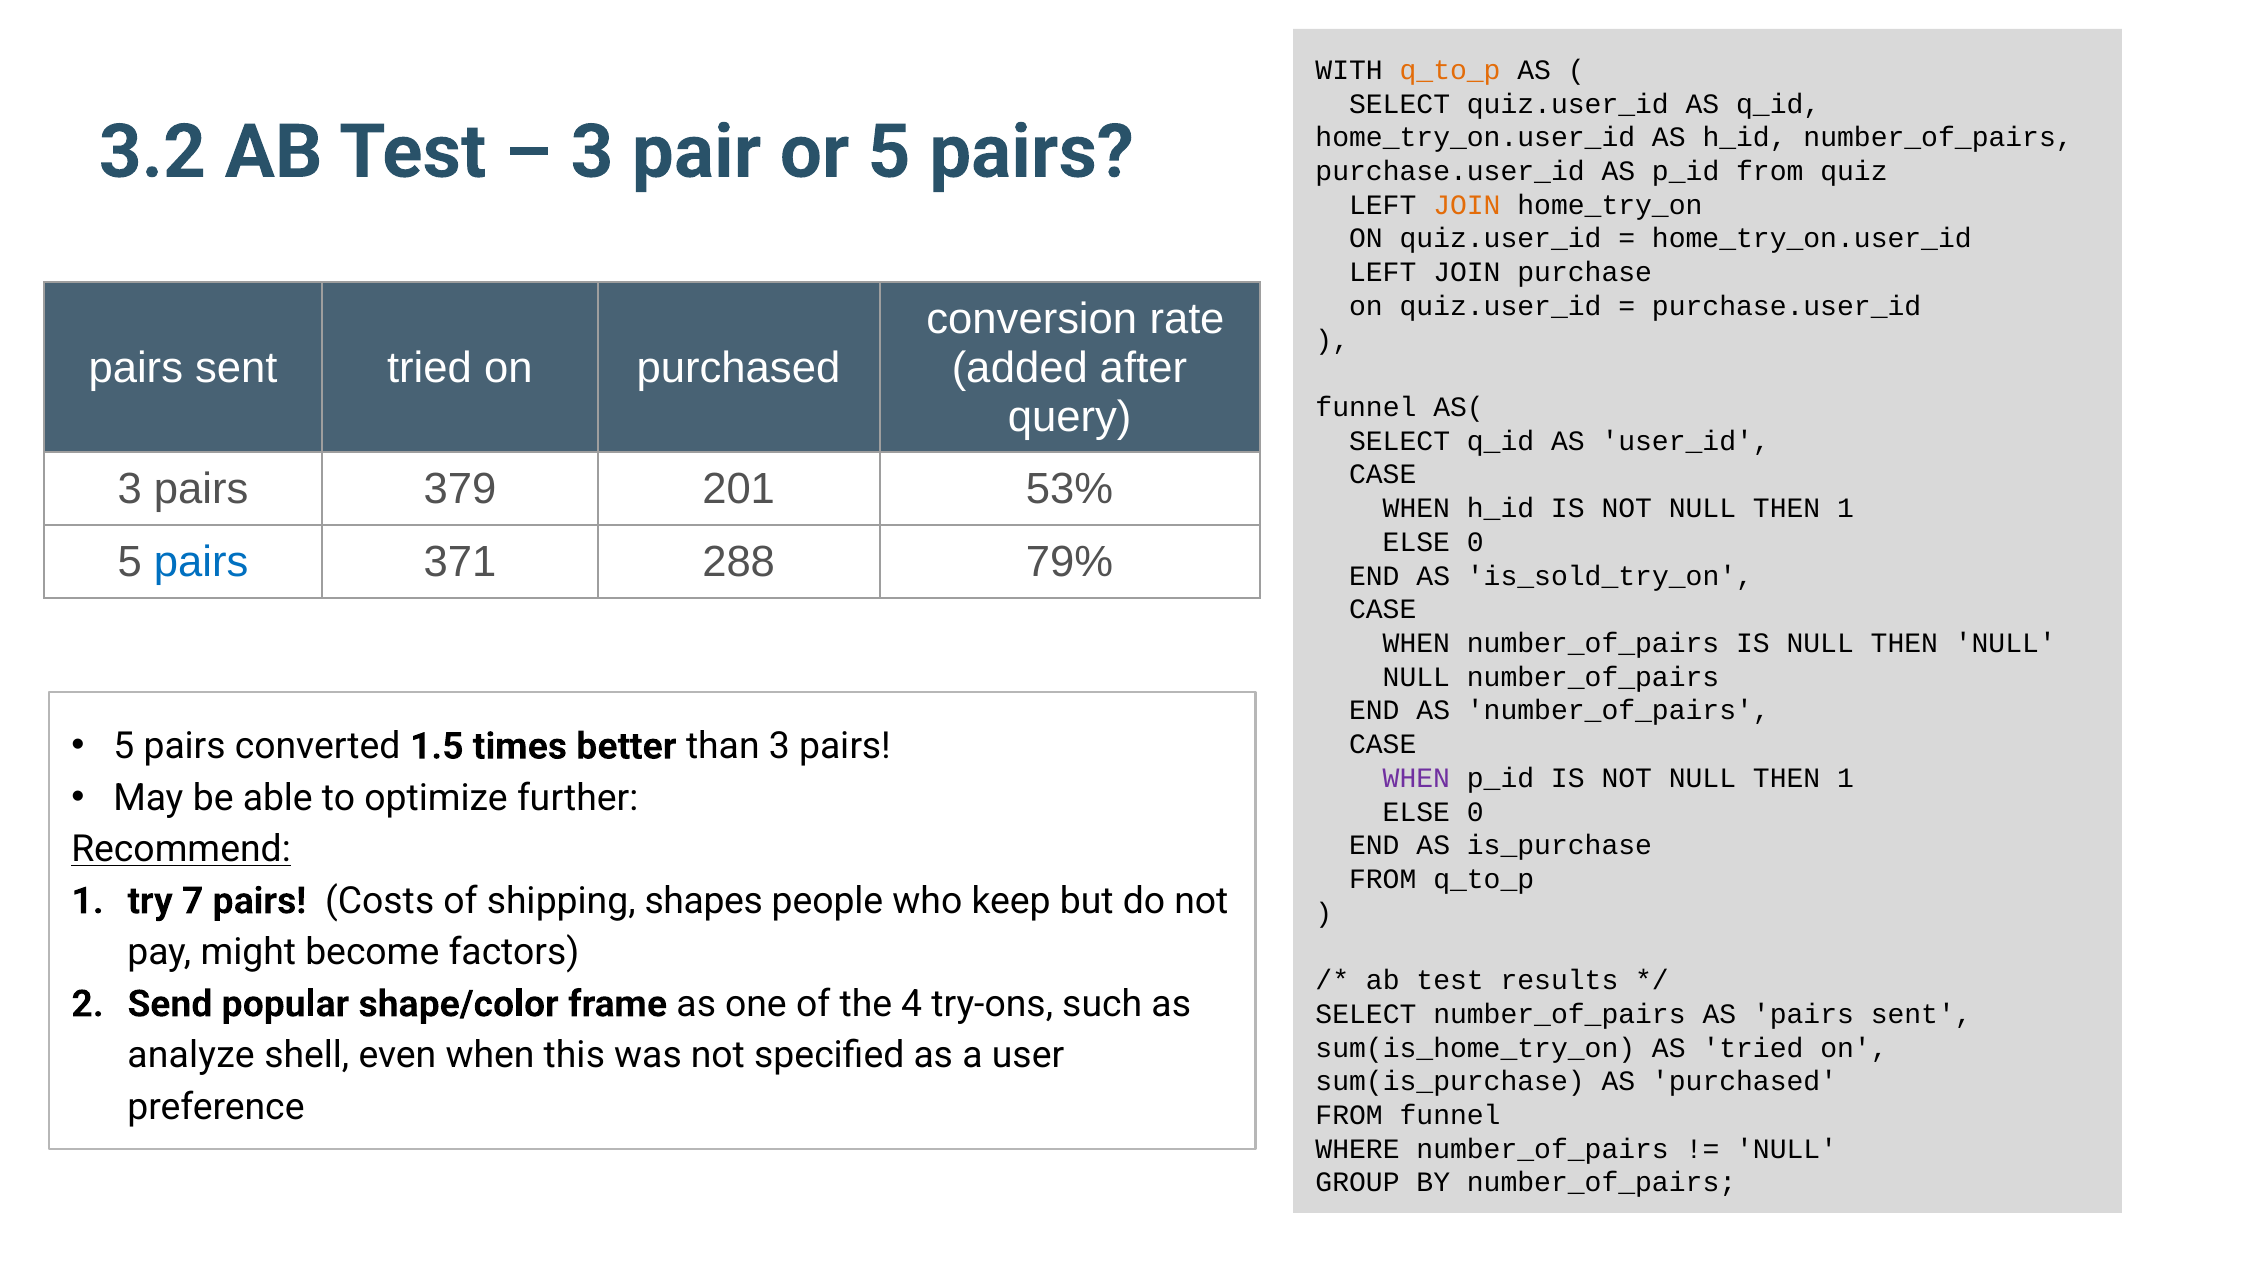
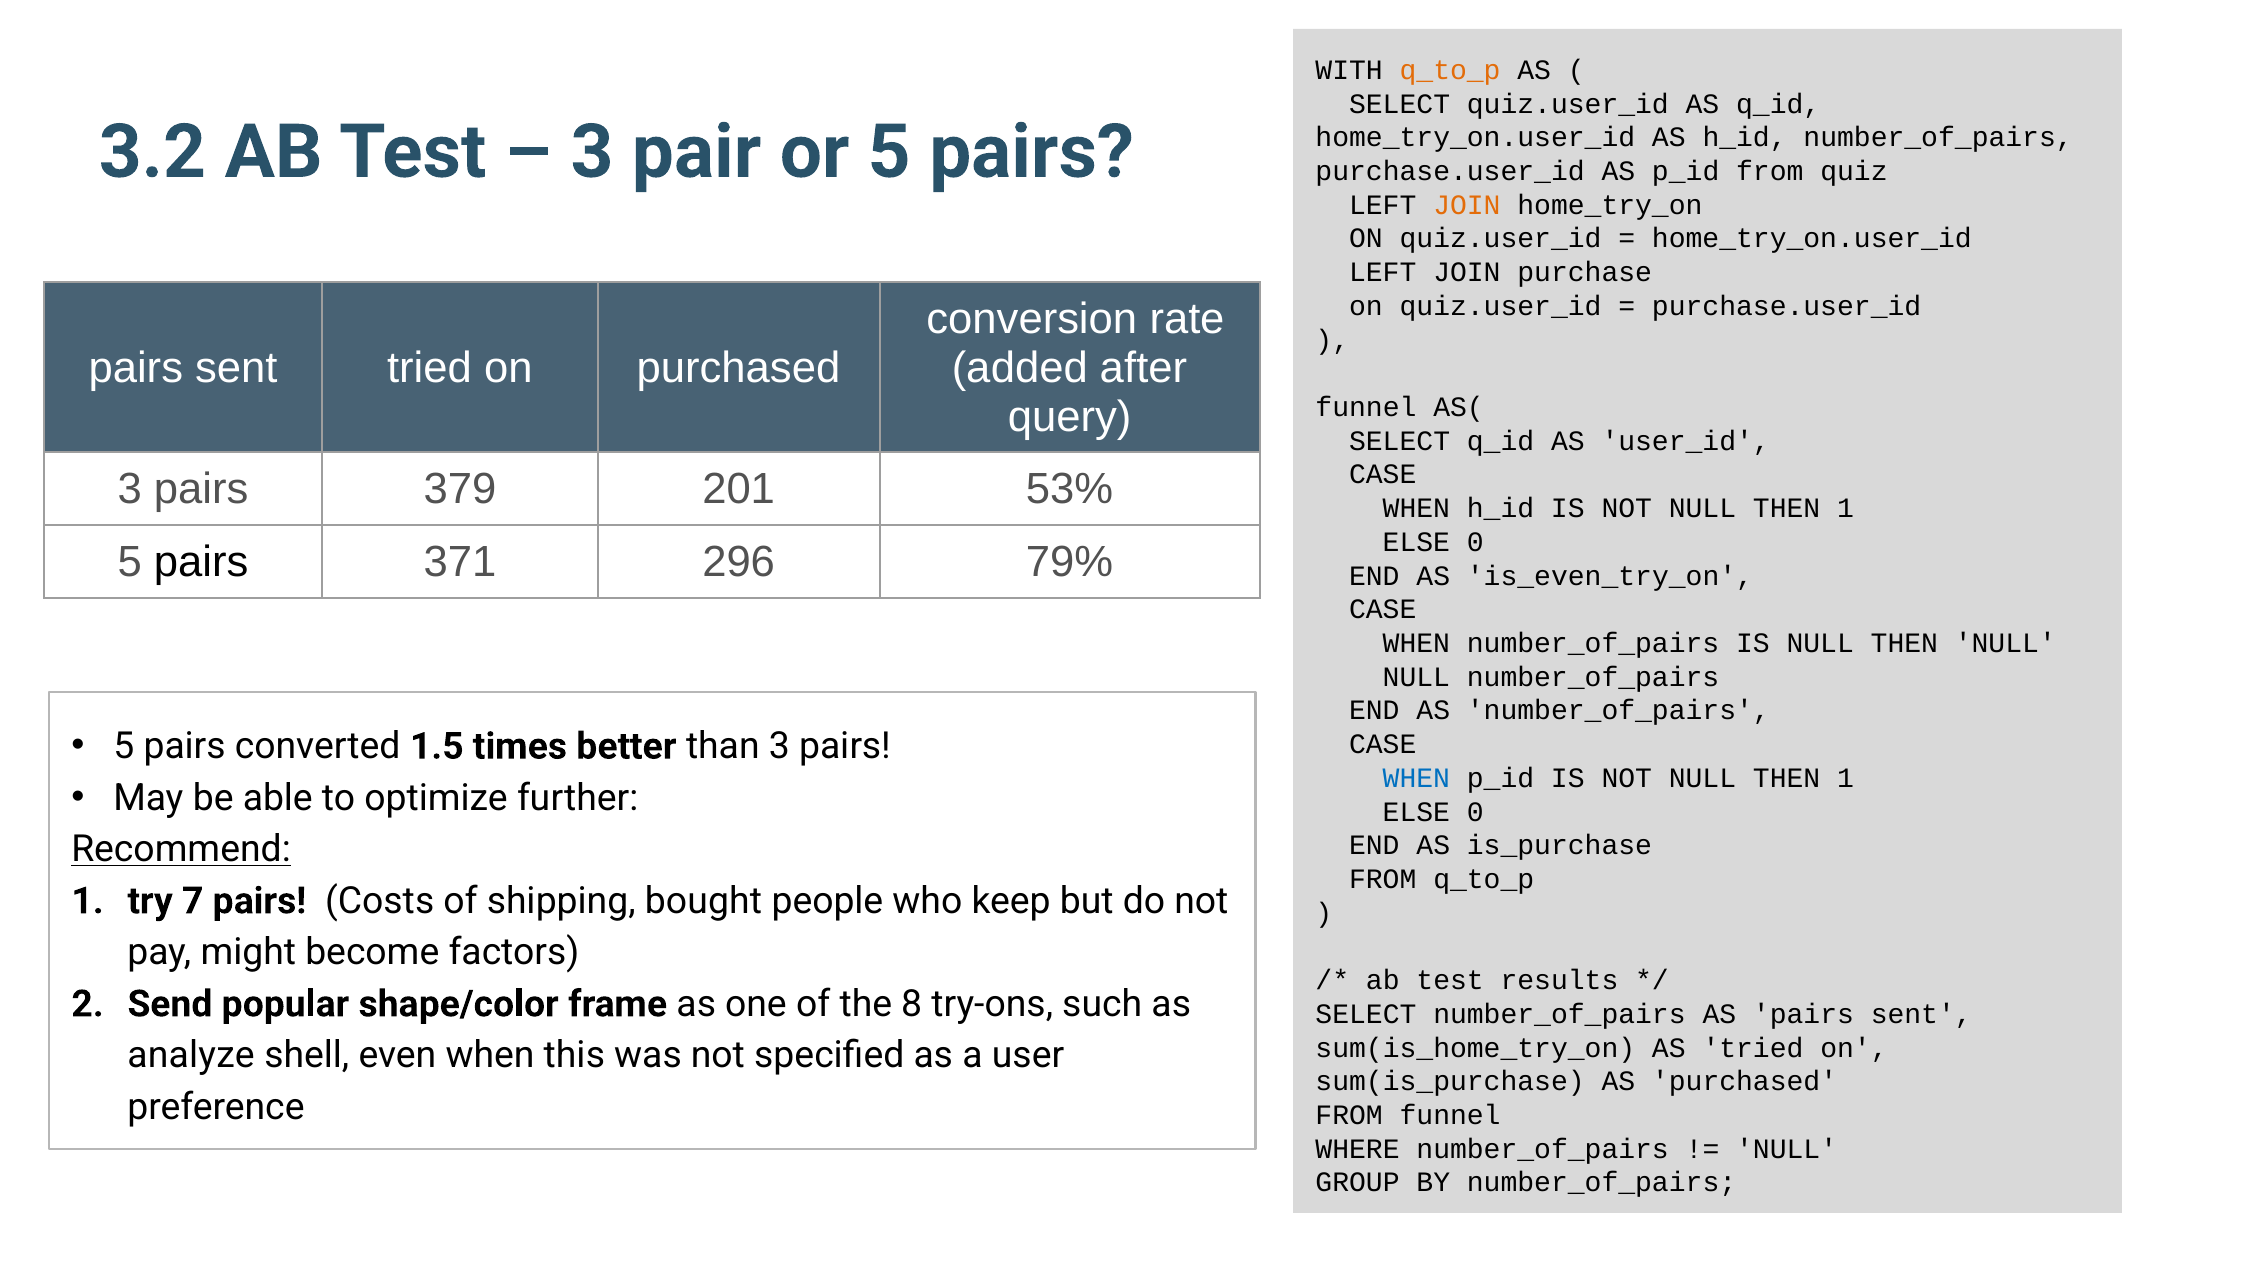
pairs colour: blue -> black (201, 562)
288: 288 -> 296 (739, 562)
is_sold_try_on: is_sold_try_on -> is_even_try_on (1610, 576)
WHEN colour: purple -> blue (1416, 778)
shapes: shapes -> bought (703, 901)
4: 4 -> 8 (912, 1004)
